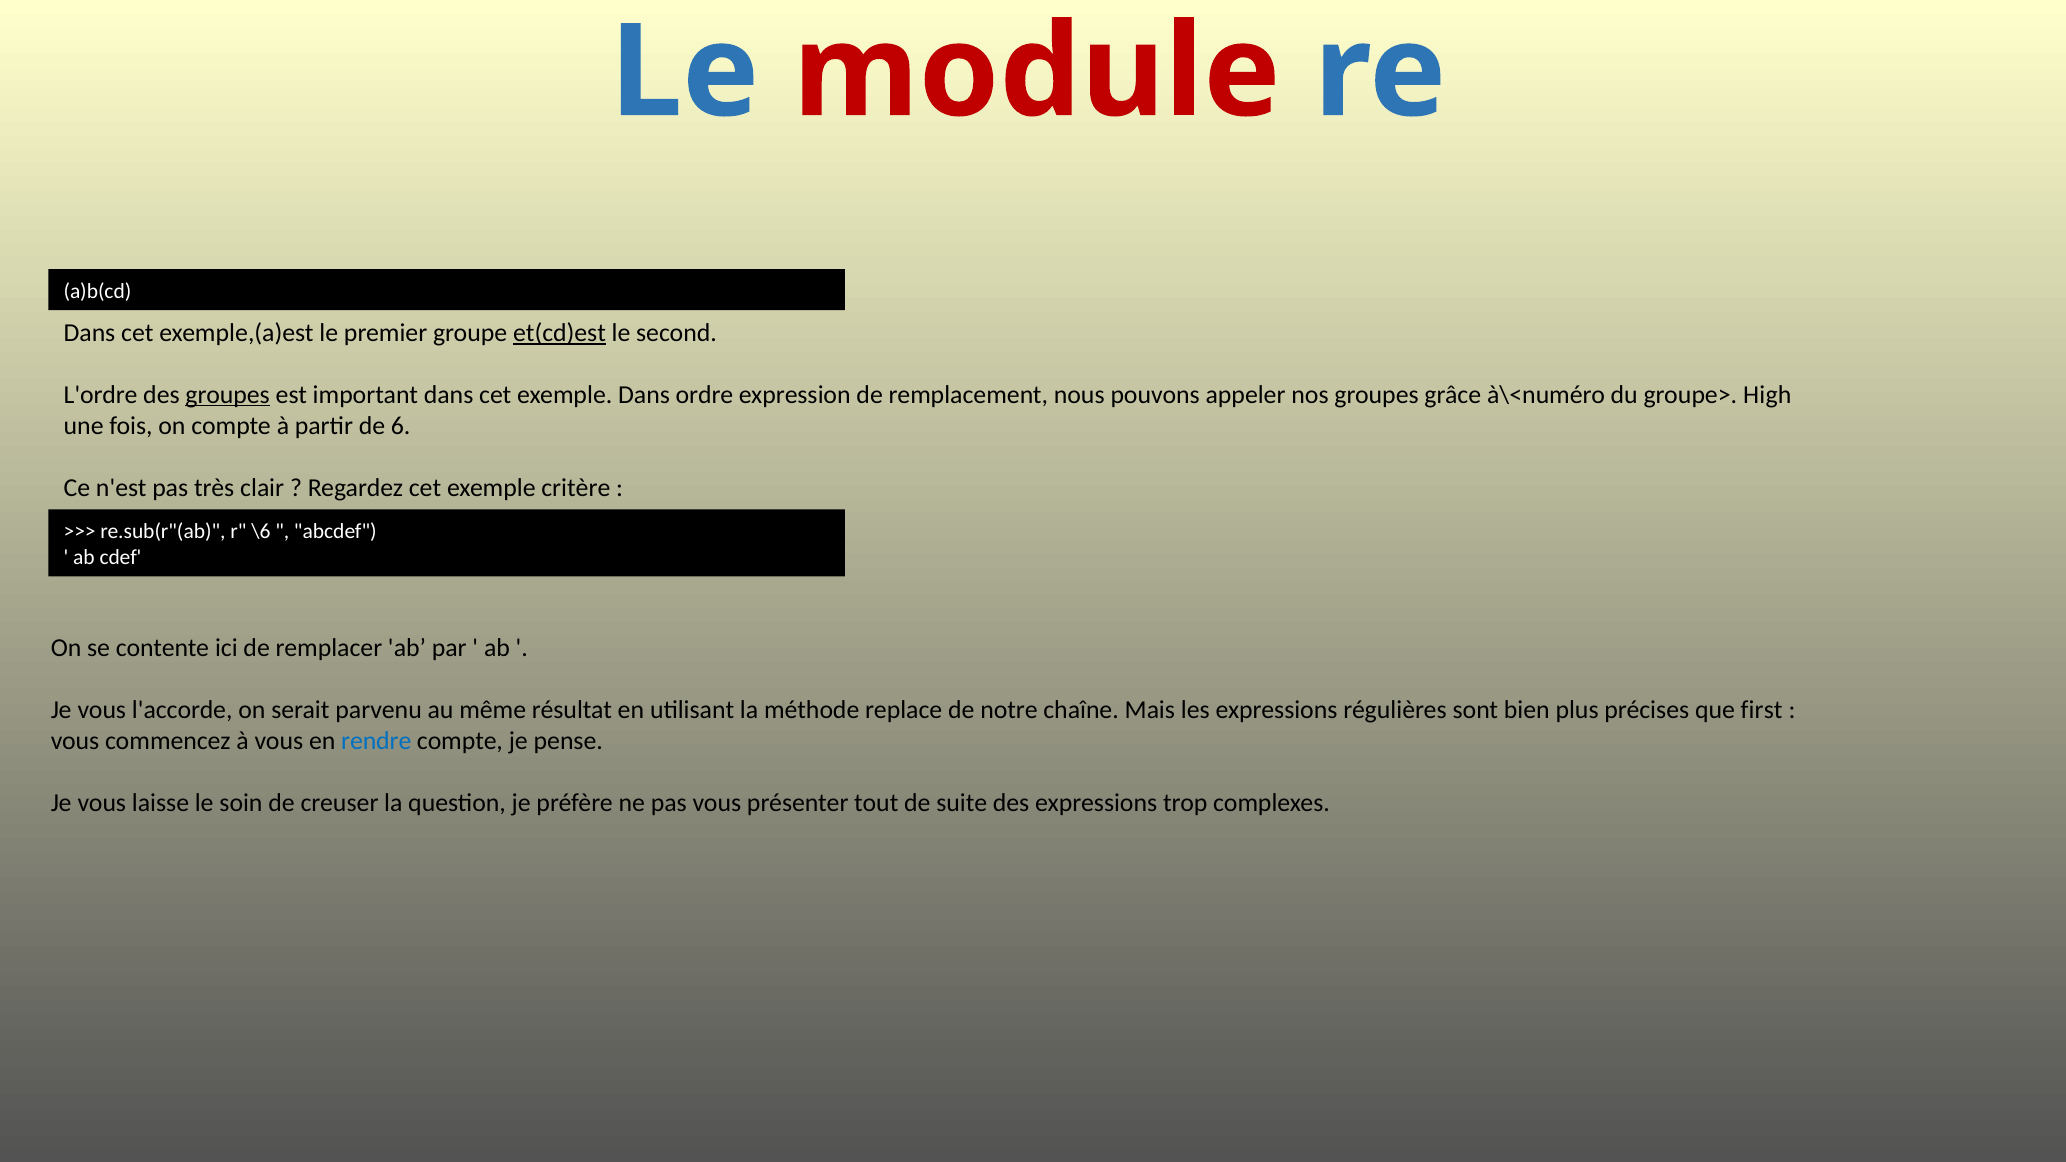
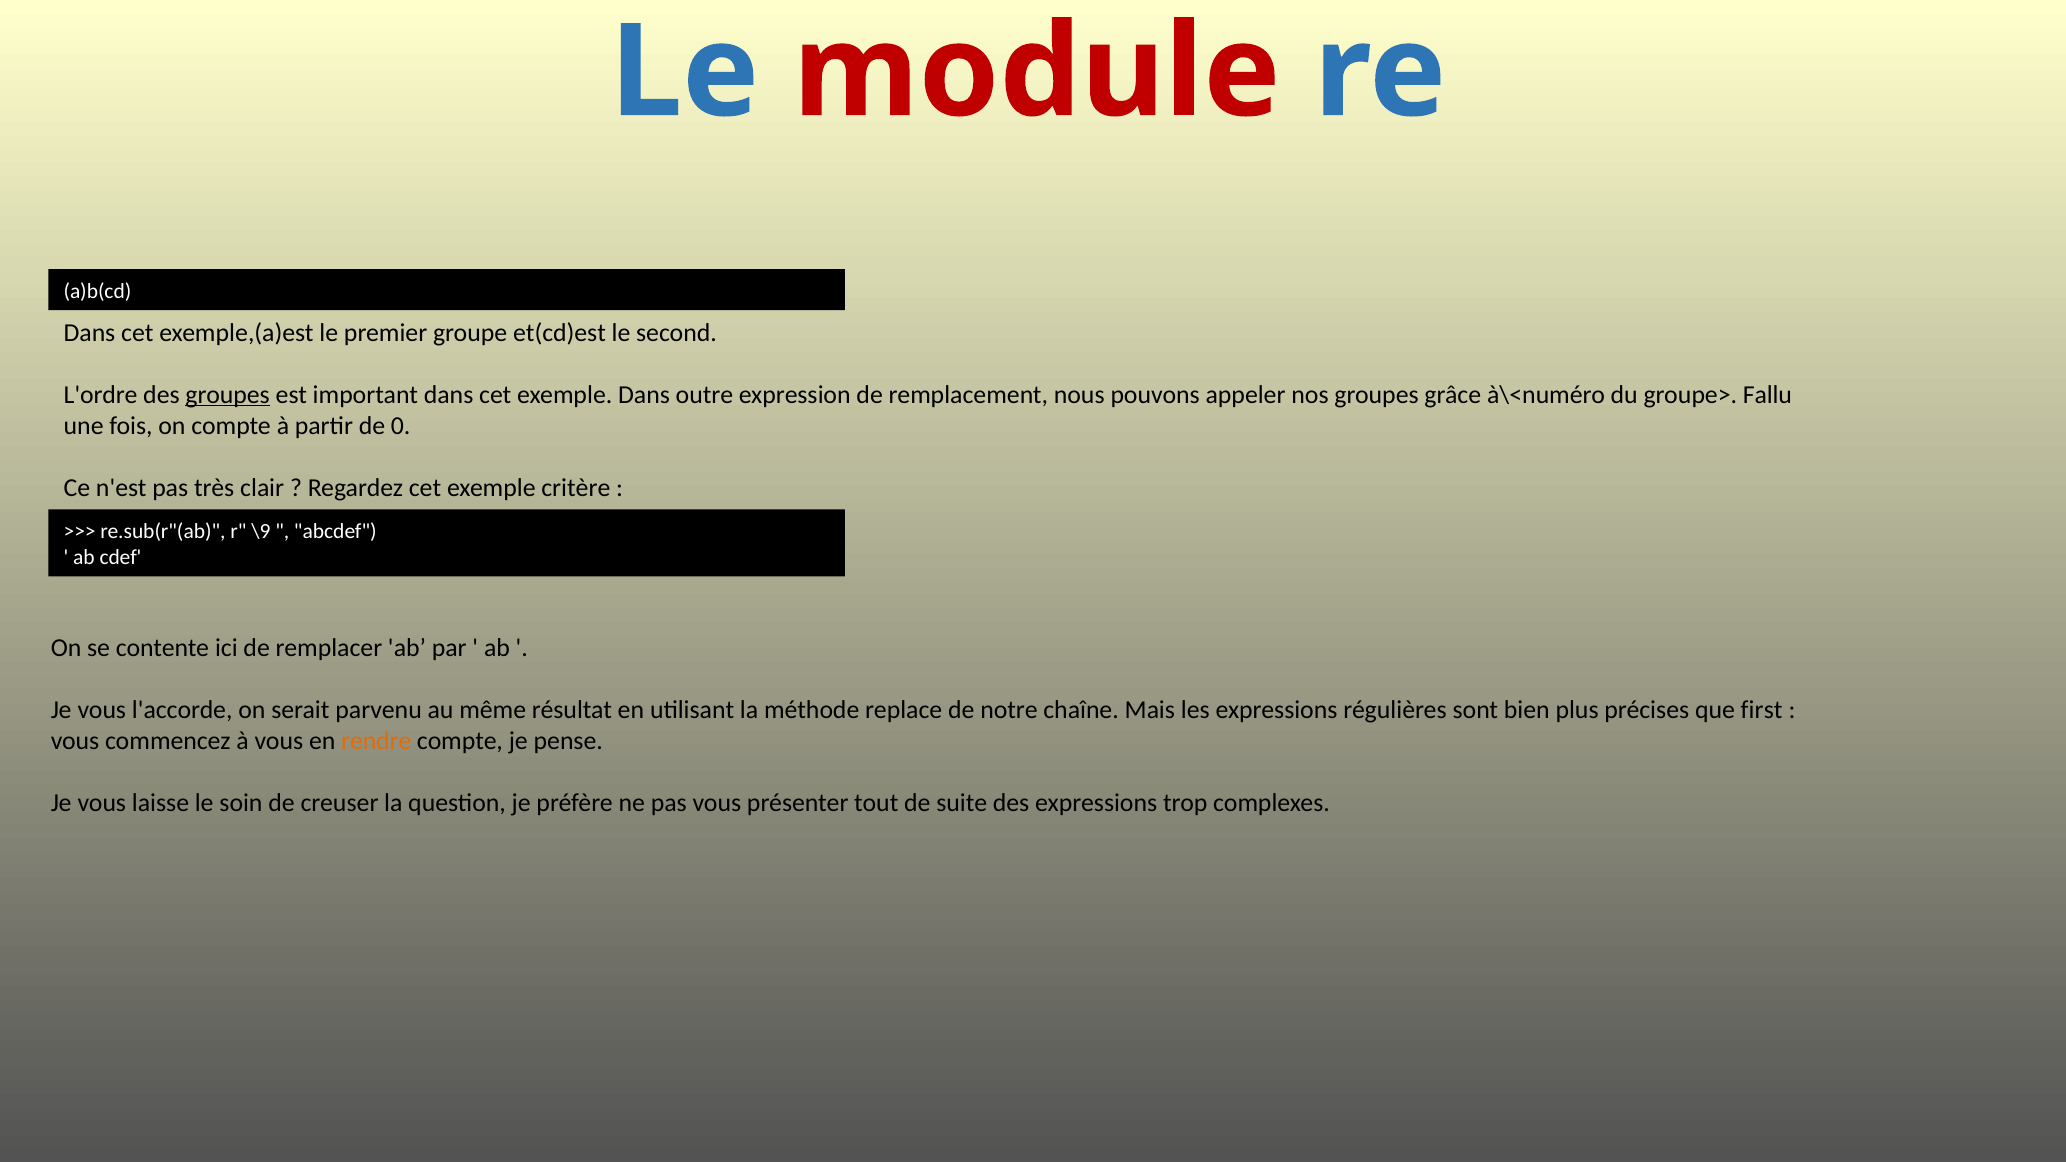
et(cd)est underline: present -> none (560, 333)
ordre: ordre -> outre (704, 395)
High: High -> Fallu (1768, 395)
6: 6 -> 0 (401, 426)
\6: \6 -> \9 (261, 532)
rendre colour: blue -> orange (376, 741)
